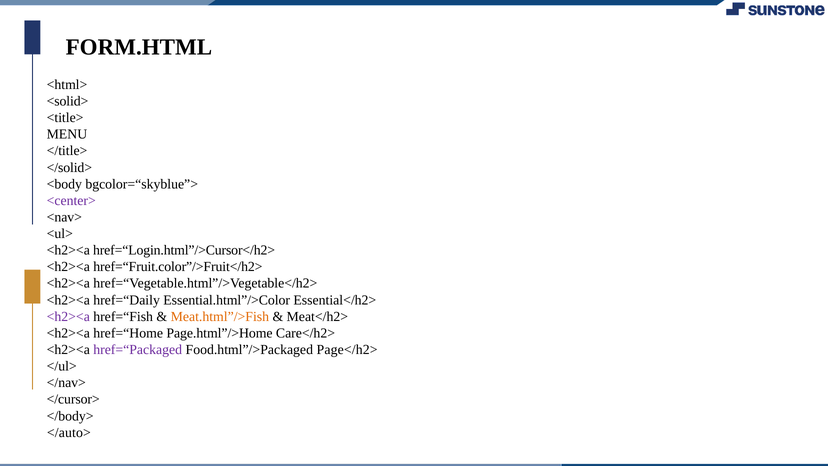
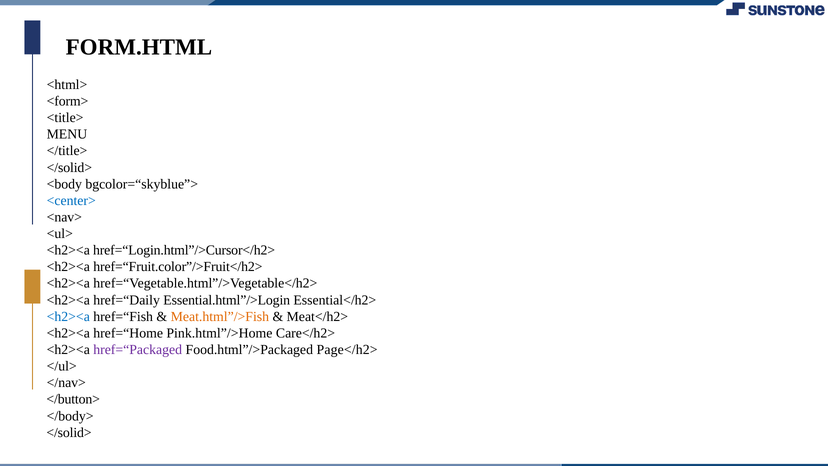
<solid>: <solid> -> <form> (68, 101)
<center> colour: purple -> blue (71, 200)
Essential.html”/>Color: Essential.html”/>Color -> Essential.html”/>Login (227, 300)
<h2><a colour: purple -> blue (68, 316)
Page.html”/>Home: Page.html”/>Home -> Pink.html”/>Home (219, 333)
</cursor>: </cursor> -> </button> (73, 399)
</auto>: </auto> -> </solid> (69, 432)
